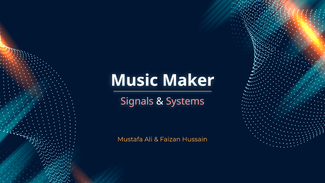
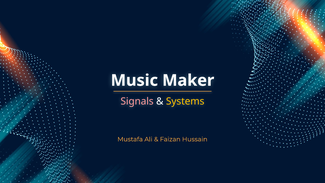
Systems colour: pink -> yellow (185, 101)
